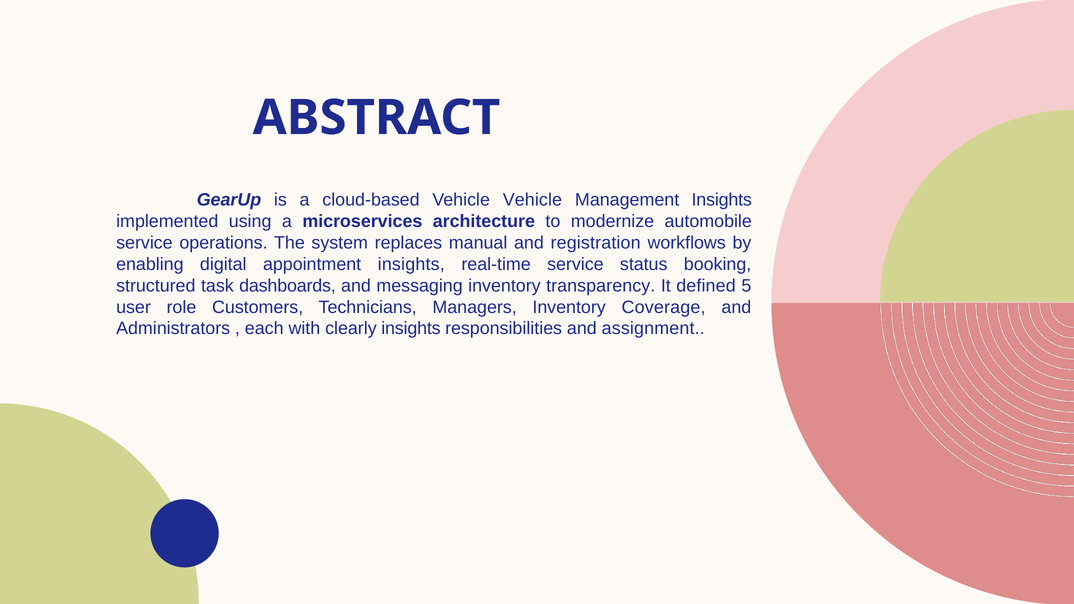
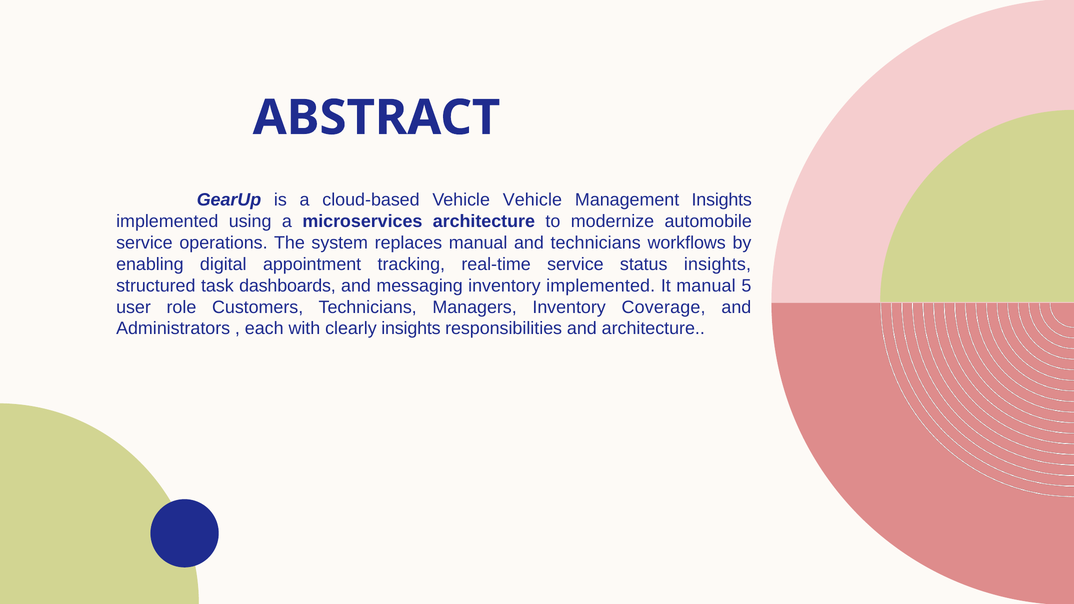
and registration: registration -> technicians (596, 243)
appointment insights: insights -> tracking (411, 264)
status booking: booking -> insights (717, 264)
inventory transparency: transparency -> implemented (601, 286)
It defined: defined -> manual (706, 286)
and assignment: assignment -> architecture (653, 329)
